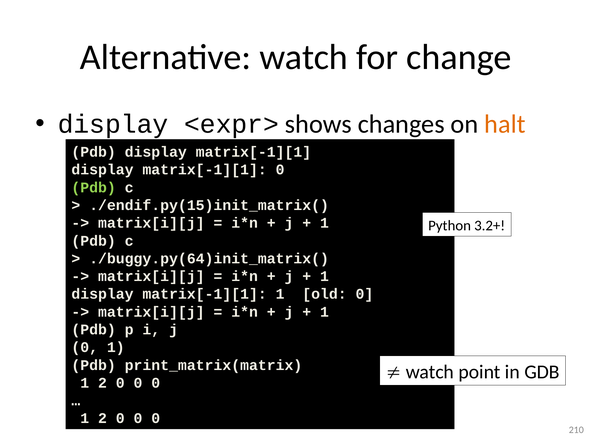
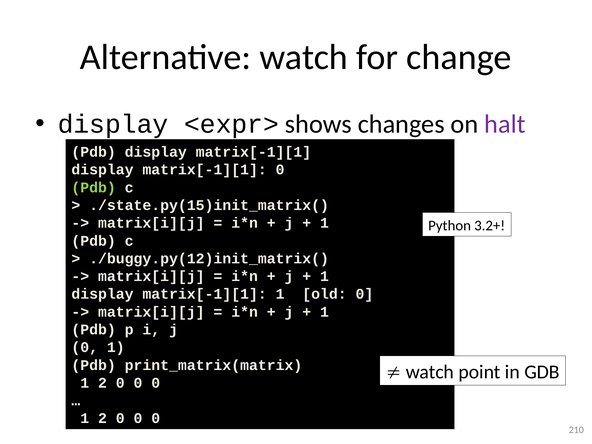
halt colour: orange -> purple (505, 124)
./endif.py(15)init_matrix(: ./endif.py(15)init_matrix( -> ./state.py(15)init_matrix( (209, 205)
./buggy.py(64)init_matrix(: ./buggy.py(64)init_matrix( -> ./buggy.py(12)init_matrix( (209, 259)
